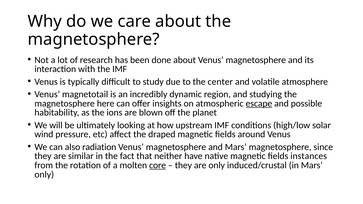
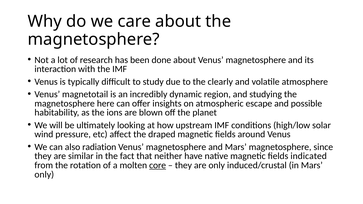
center: center -> clearly (220, 82)
escape underline: present -> none (259, 103)
instances: instances -> indicated (309, 156)
